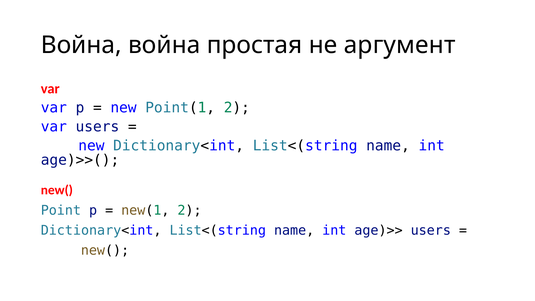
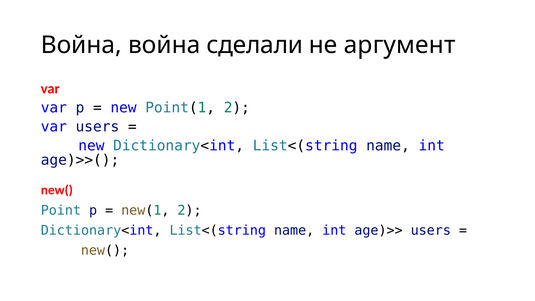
простая: простая -> сделали (255, 45)
